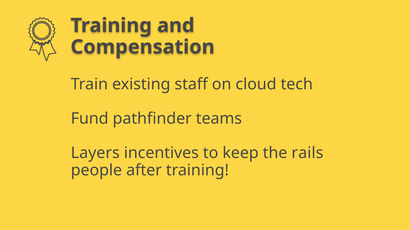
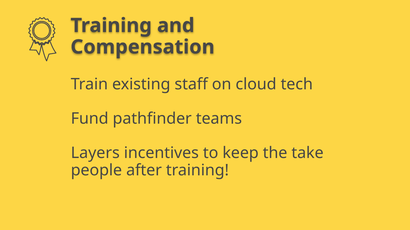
rails: rails -> take (308, 153)
